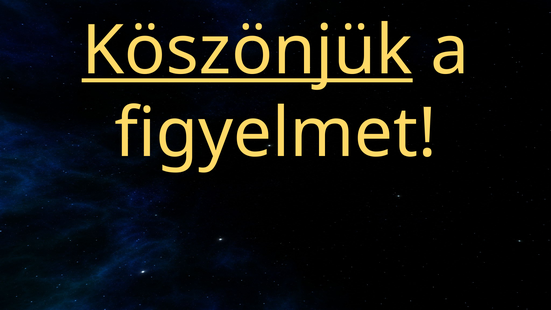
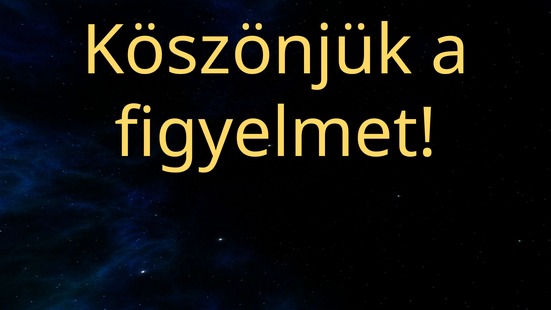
Köszönjük underline: present -> none (247, 51)
